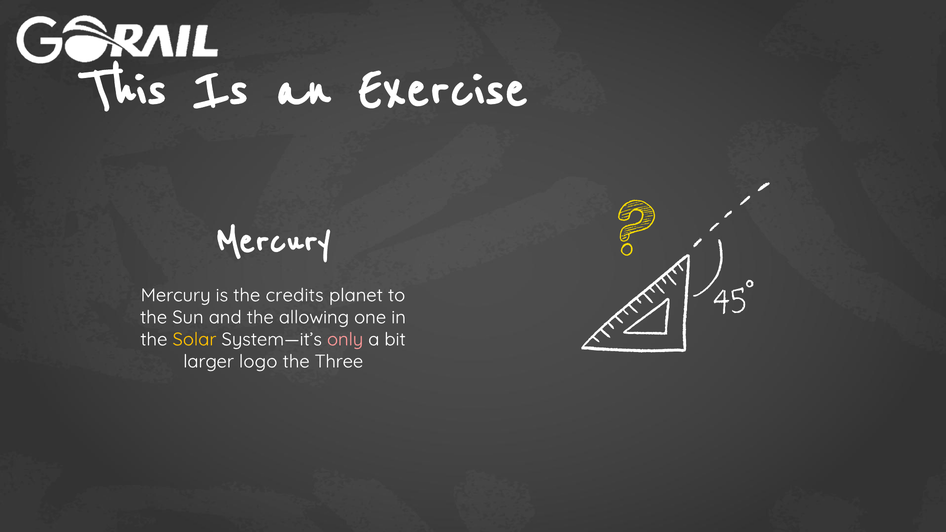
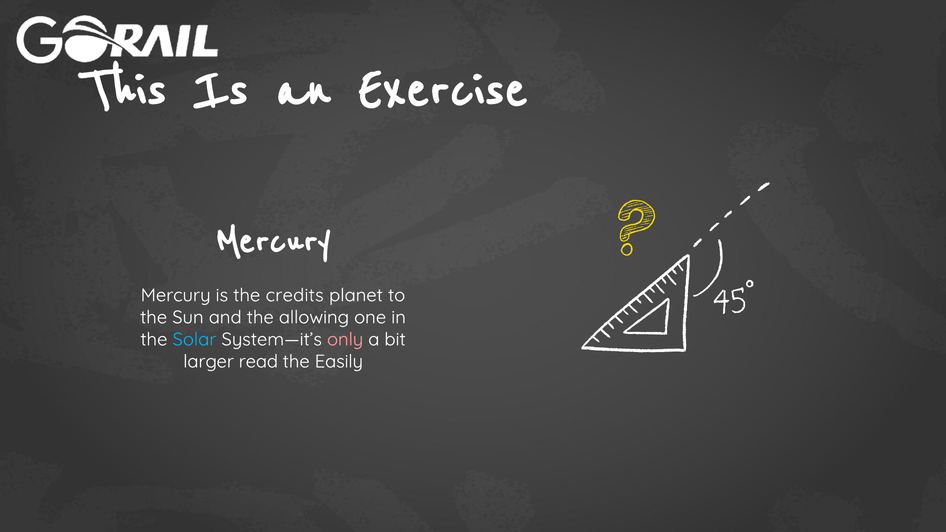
Solar colour: yellow -> light blue (194, 339)
logo: logo -> read (258, 362)
Three: Three -> Easily (339, 362)
